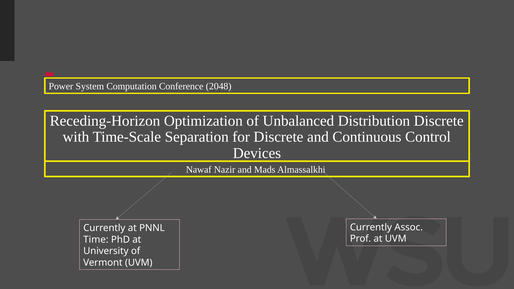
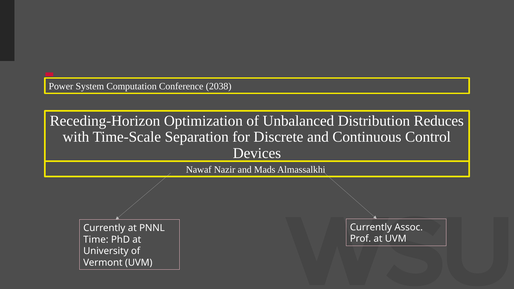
2048: 2048 -> 2038 (219, 86)
Distribution Discrete: Discrete -> Reduces (439, 121)
